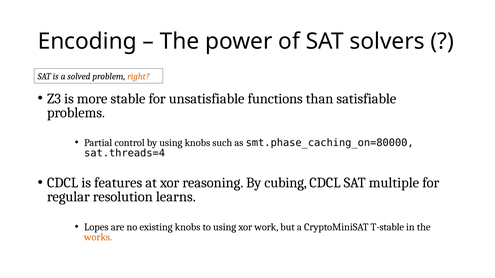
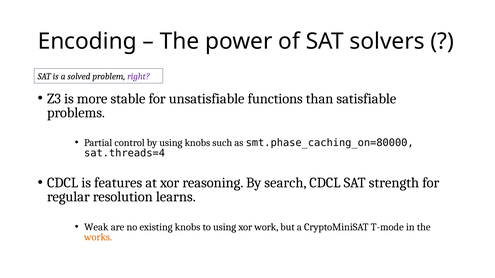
right colour: orange -> purple (139, 77)
cubing: cubing -> search (285, 183)
multiple: multiple -> strength (394, 183)
Lopes: Lopes -> Weak (96, 227)
T-stable: T-stable -> T-mode (387, 227)
